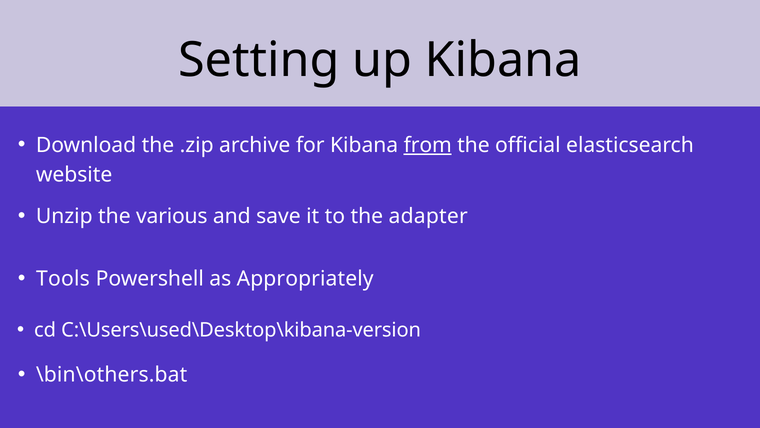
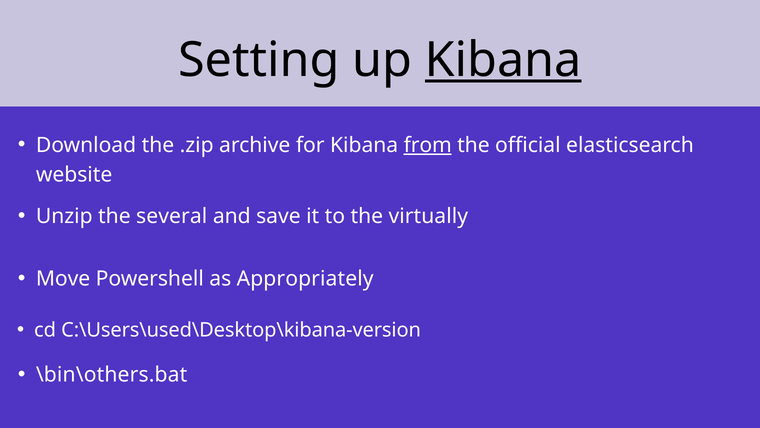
Kibana underline: none -> present (503, 60)
various: various -> several (172, 216)
adapter: adapter -> virtually (428, 216)
Tools: Tools -> Move (63, 278)
